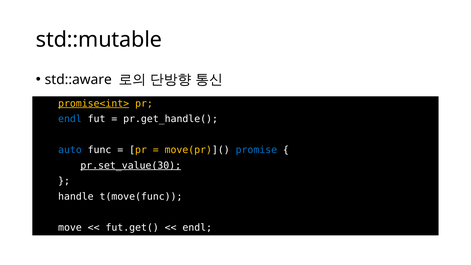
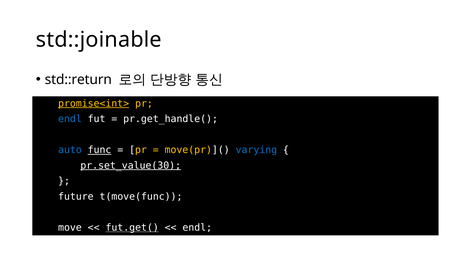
std::mutable: std::mutable -> std::joinable (99, 40)
std::aware: std::aware -> std::return (78, 80)
func underline: none -> present (100, 150)
promise: promise -> varying (256, 150)
handle: handle -> future (76, 197)
fut.get( underline: none -> present (132, 228)
